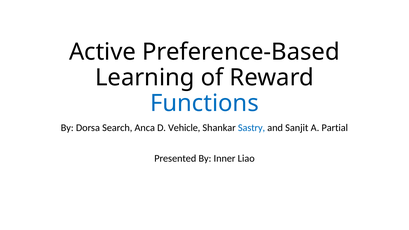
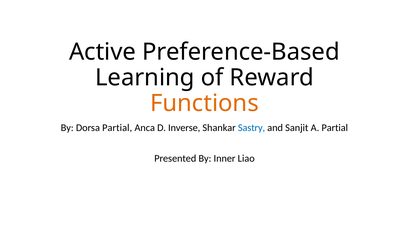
Functions colour: blue -> orange (204, 103)
Dorsa Search: Search -> Partial (117, 128)
Vehicle: Vehicle -> Inverse (184, 128)
